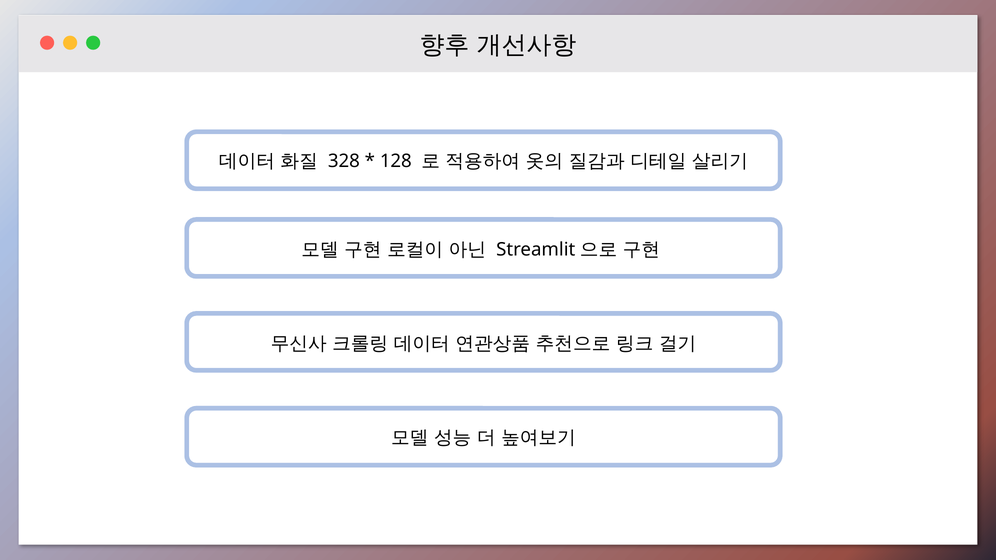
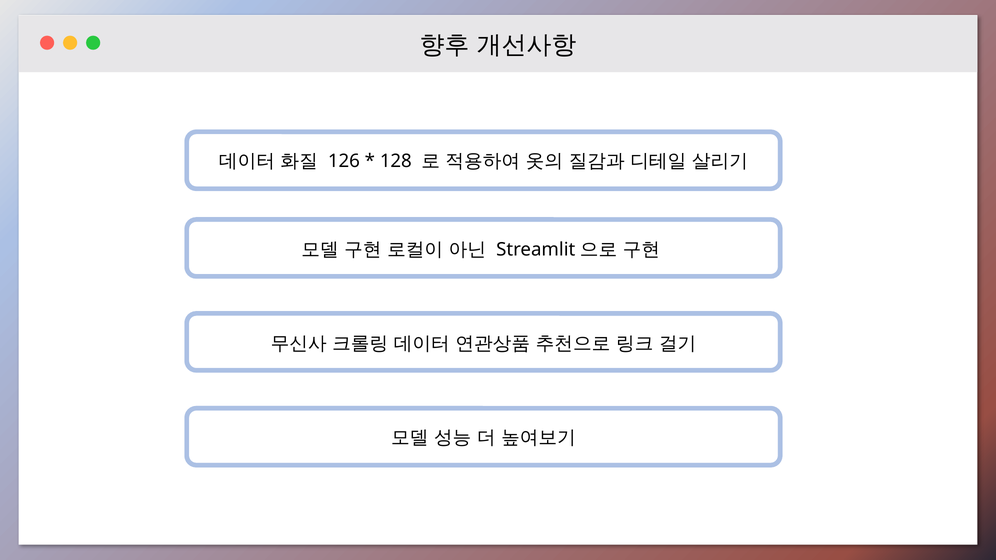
328: 328 -> 126 (344, 161)
